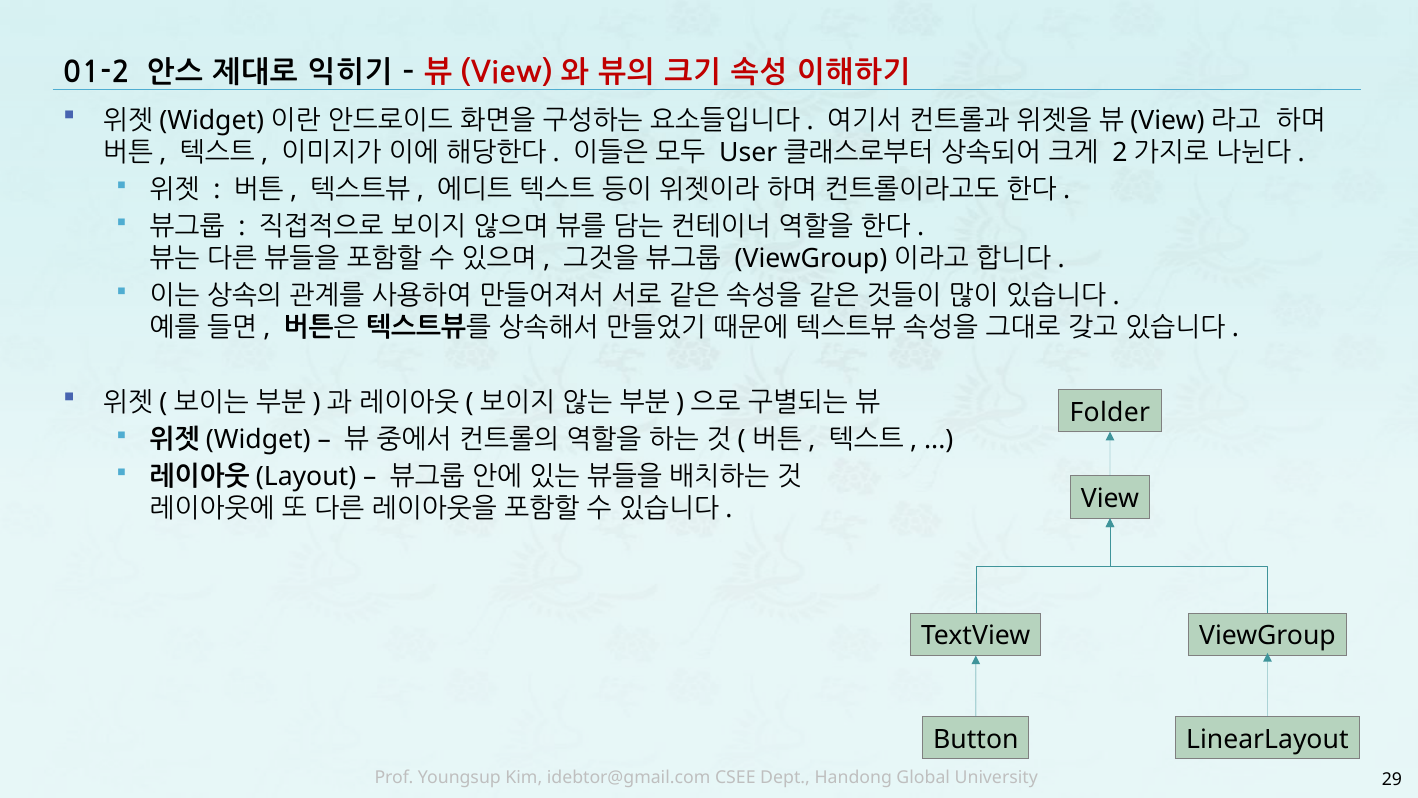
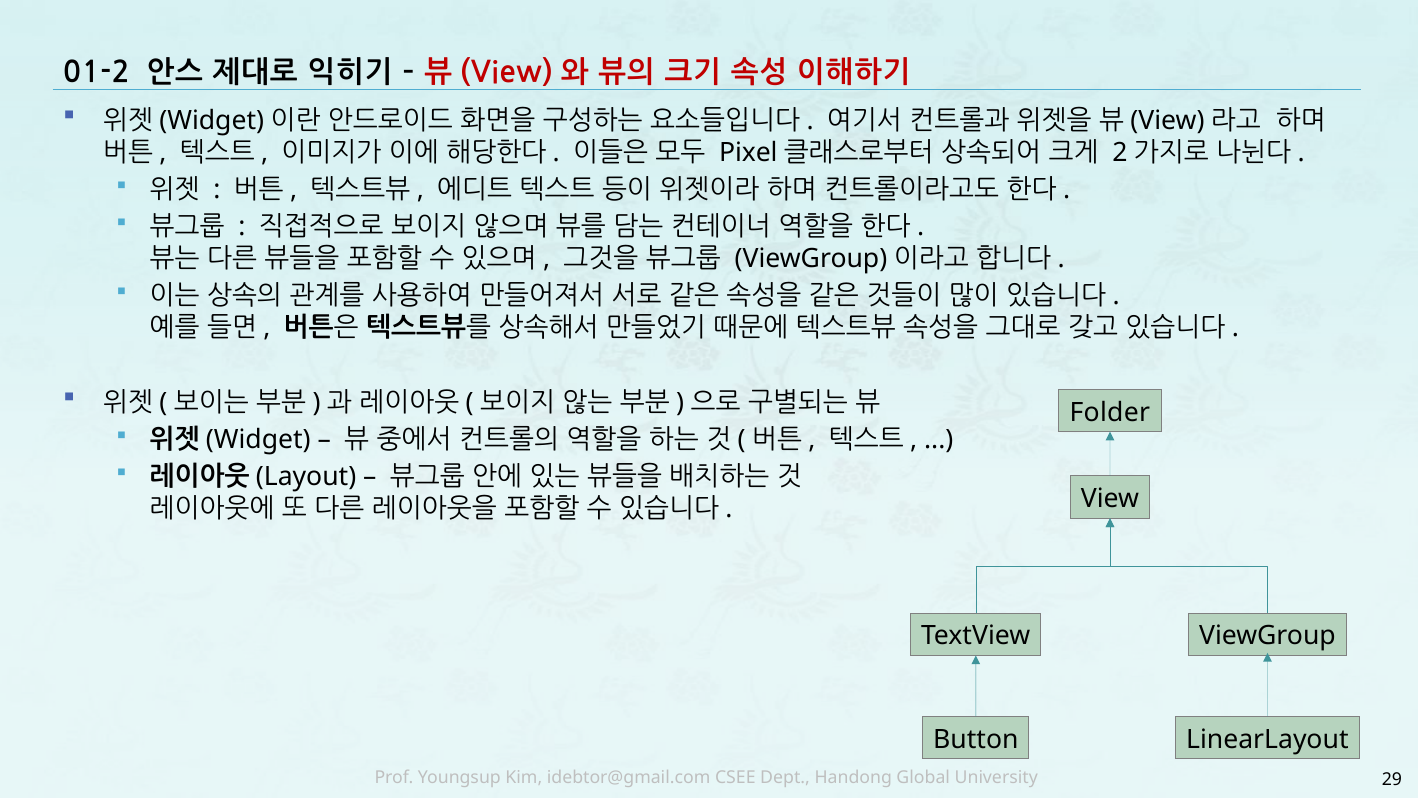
User: User -> Pixel (748, 152)
